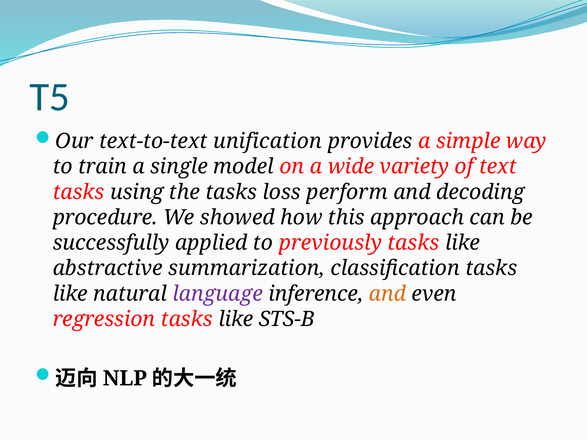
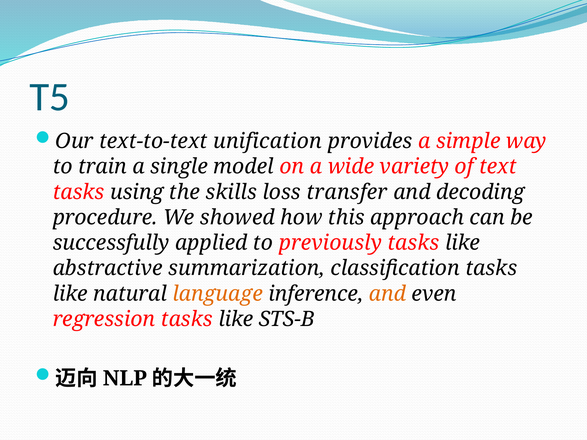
the tasks: tasks -> skills (231, 192)
perform: perform -> transfer (347, 192)
language colour: purple -> orange (218, 294)
